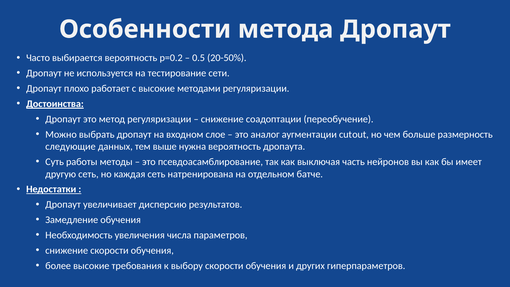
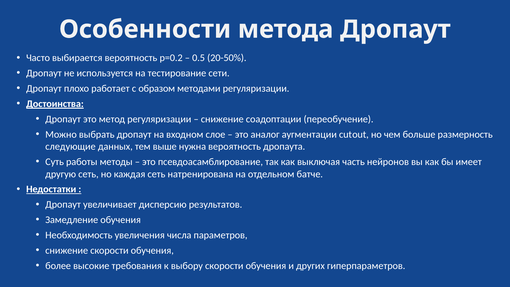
с высокие: высокие -> образом (157, 89)
